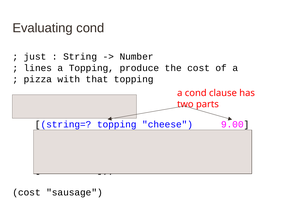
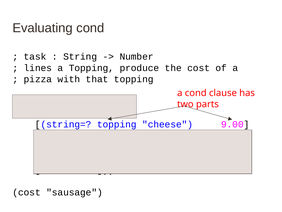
just: just -> task (35, 57)
